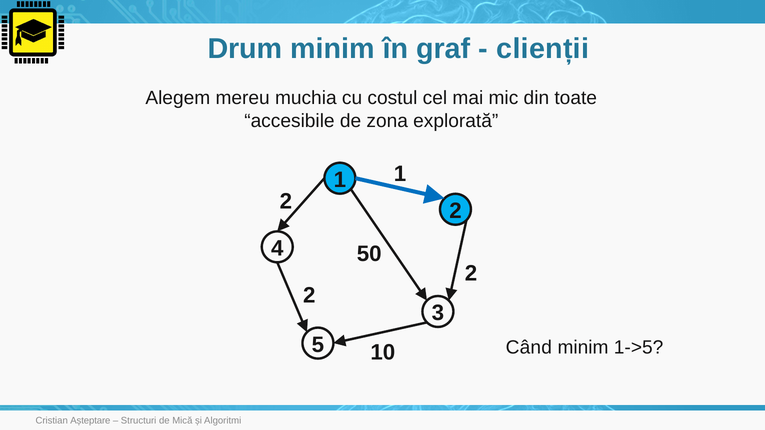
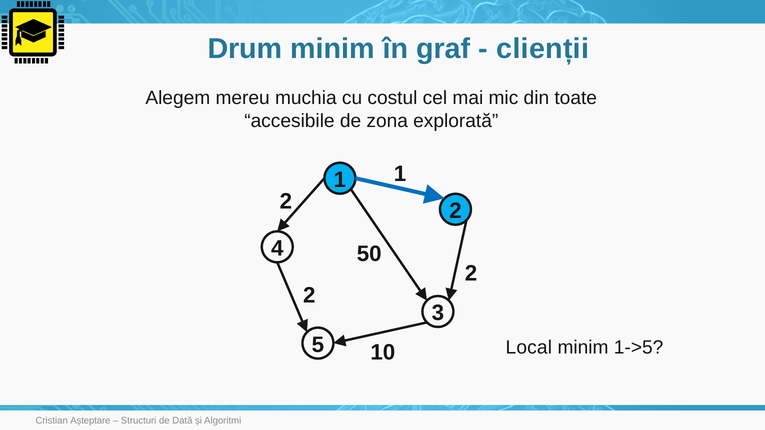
Când: Când -> Local (529, 348)
Mică: Mică -> Dată (182, 421)
